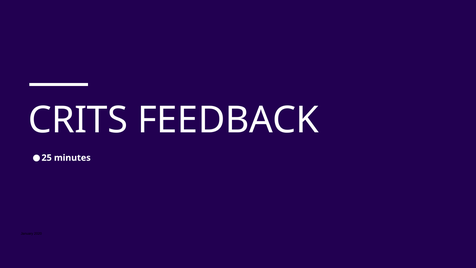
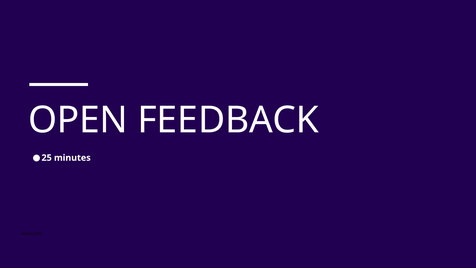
CRITS: CRITS -> OPEN (78, 120)
